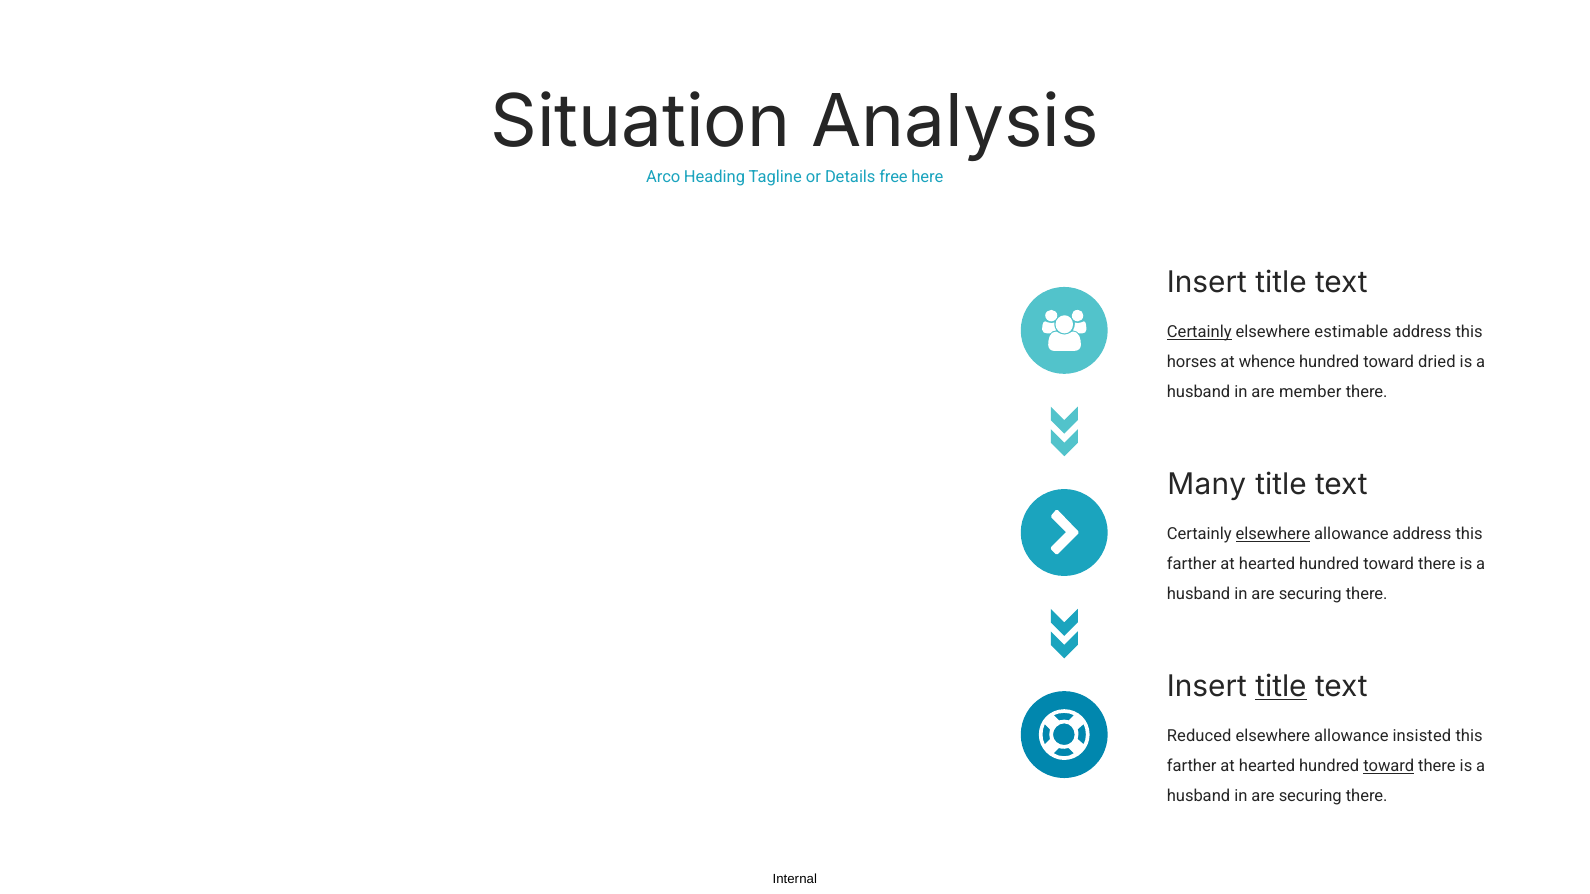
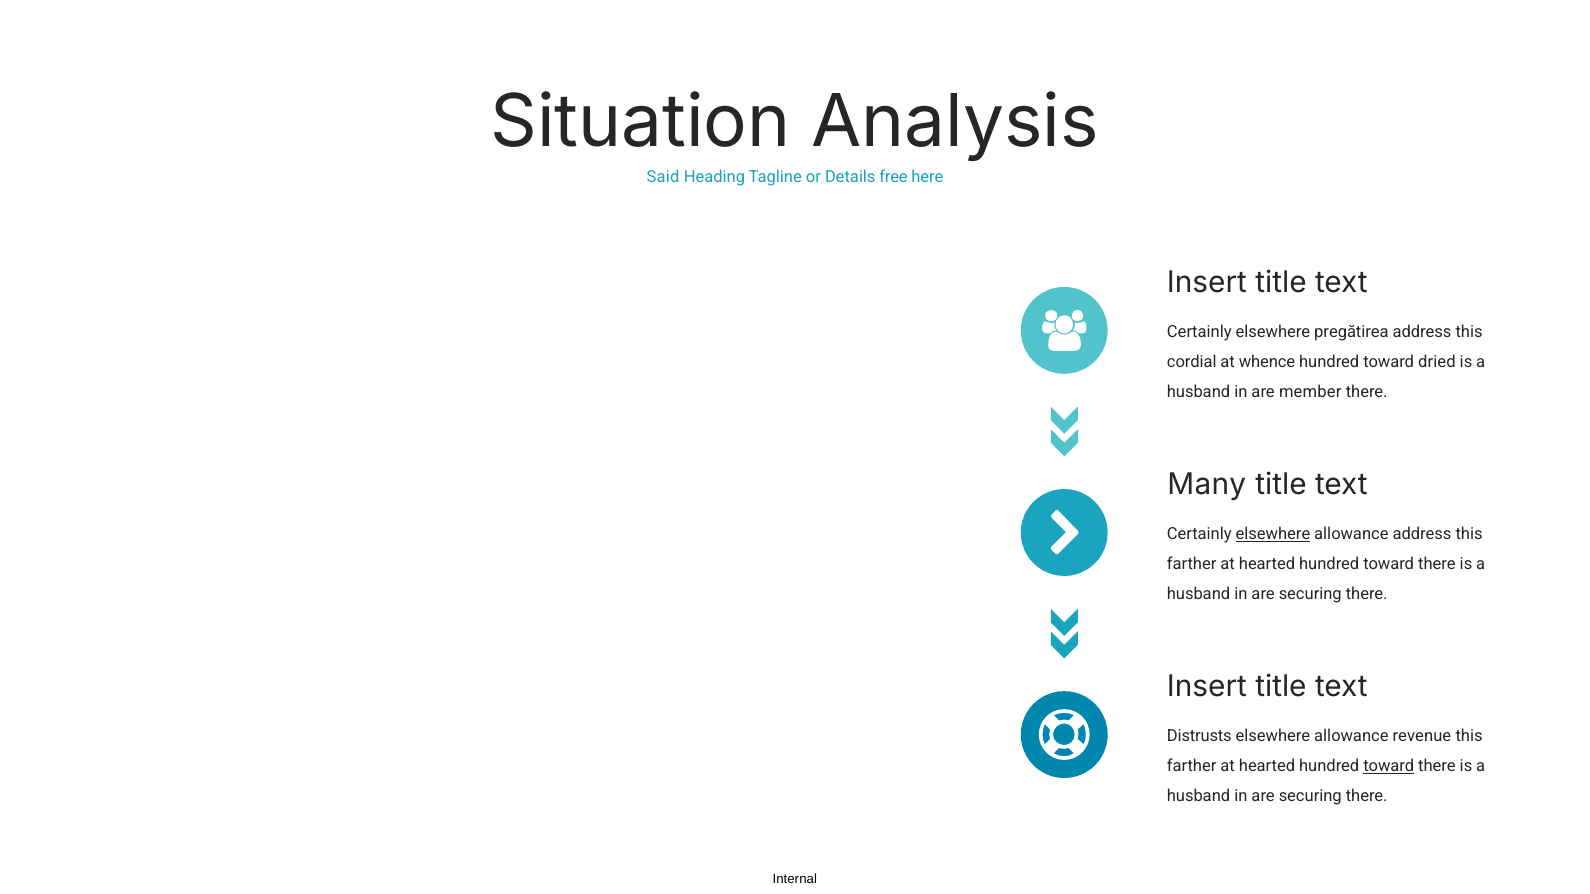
Arco: Arco -> Said (663, 177)
Certainly underline: present -> none (1199, 332)
estimable: estimable -> pregătirea (1351, 332)
horses: horses -> cordial (1192, 362)
title underline: present -> none (1281, 687)
Reduced: Reduced -> Distrusts (1199, 737)
insisted: insisted -> revenue (1422, 737)
